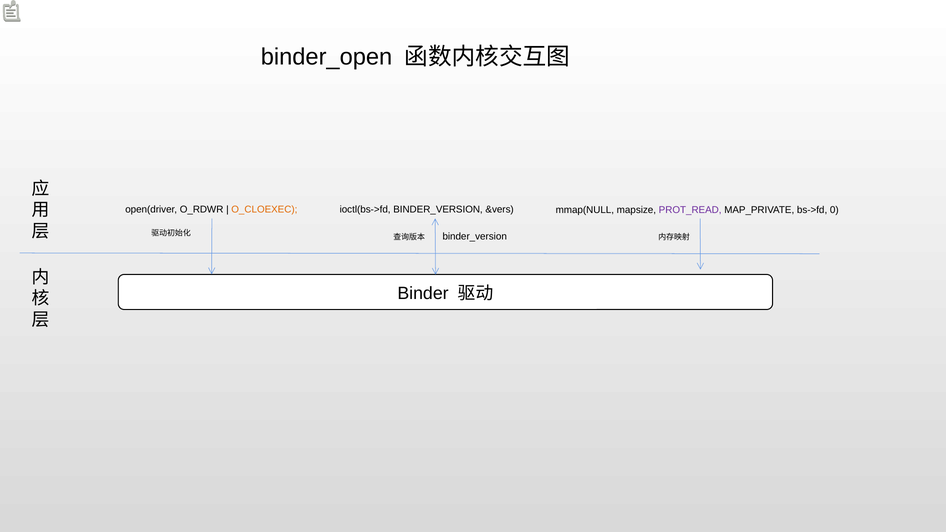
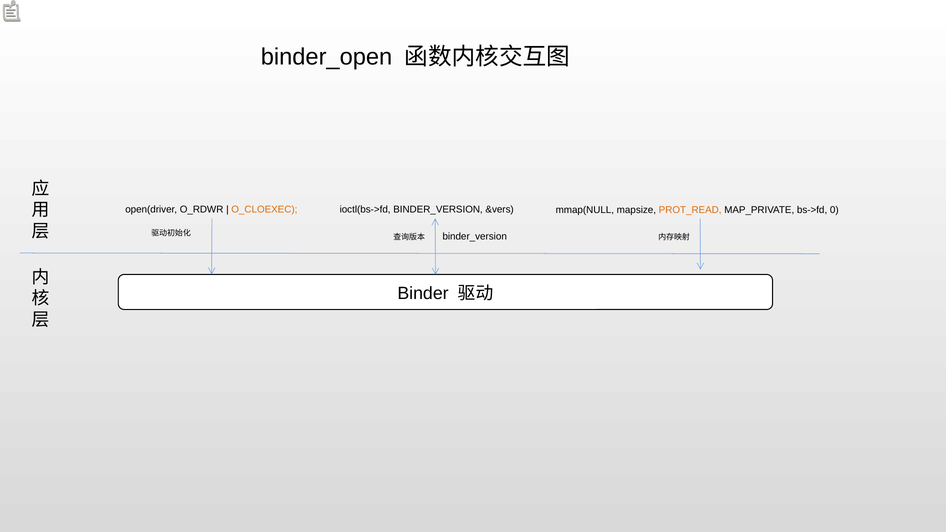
PROT_READ colour: purple -> orange (690, 210)
